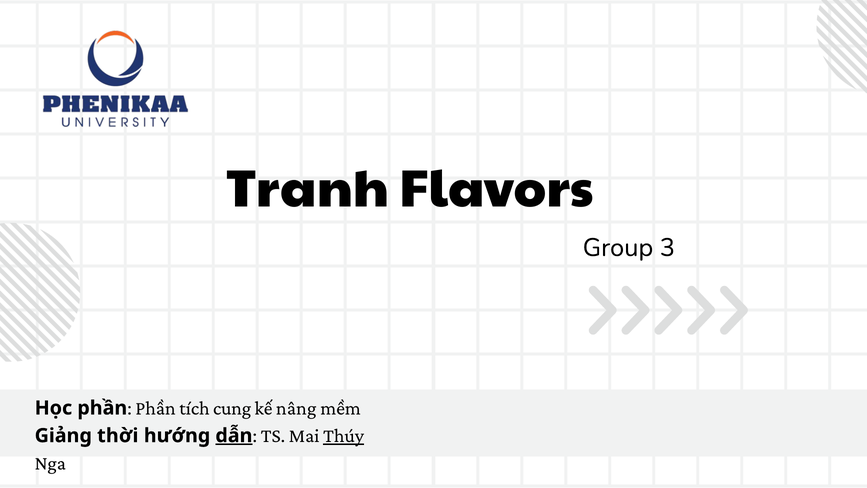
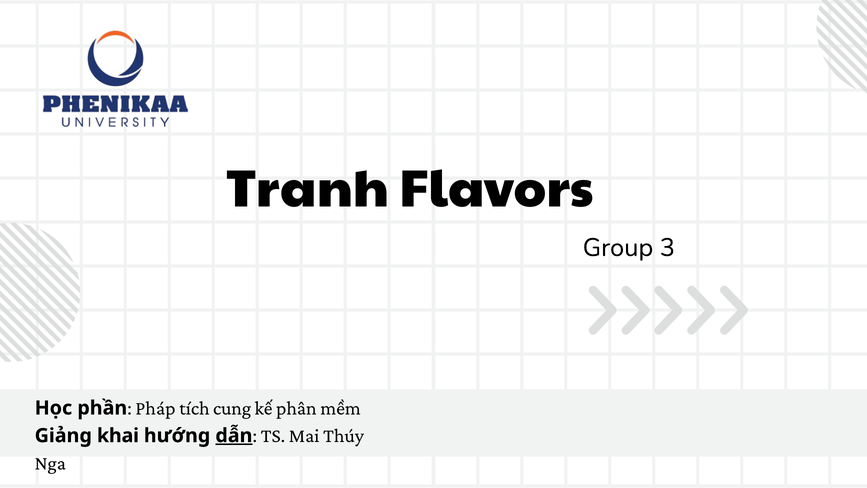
Phần: Phần -> Pháp (155, 408)
nâng: nâng -> phân (296, 408)
thời: thời -> khai (118, 435)
Thúy underline: present -> none (344, 435)
